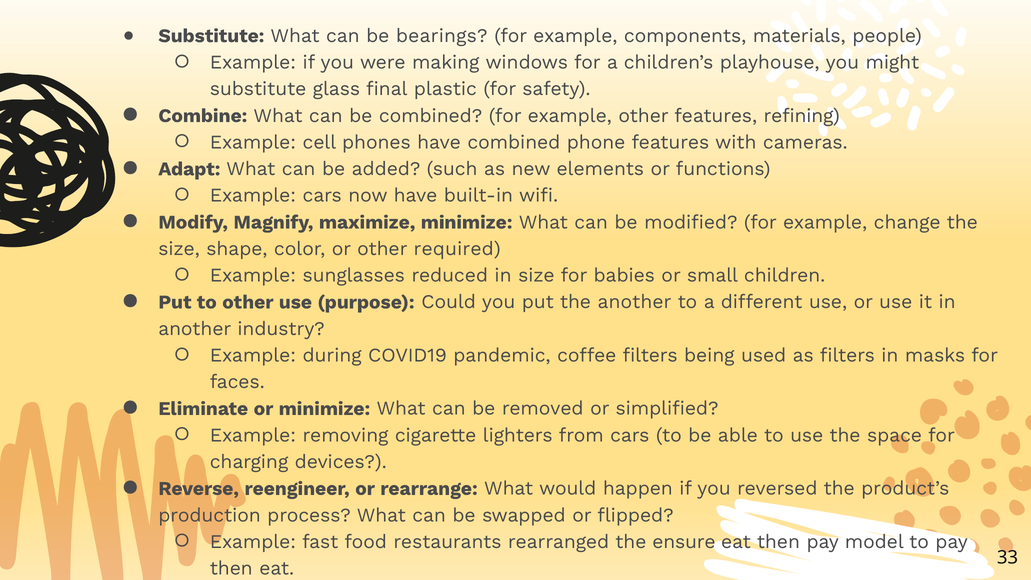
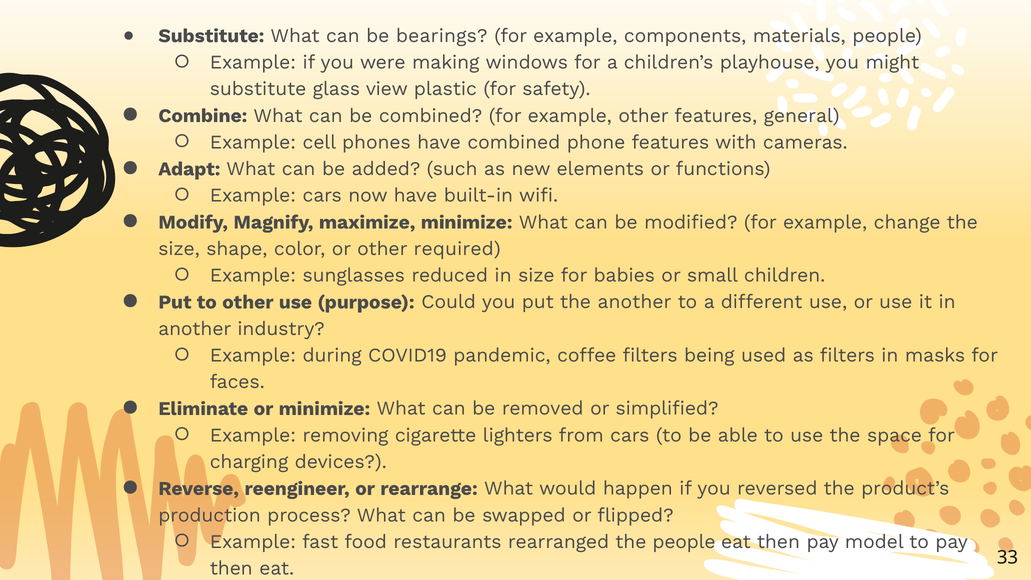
final: final -> view (387, 89)
refining: refining -> general (802, 116)
the ensure: ensure -> people (684, 542)
